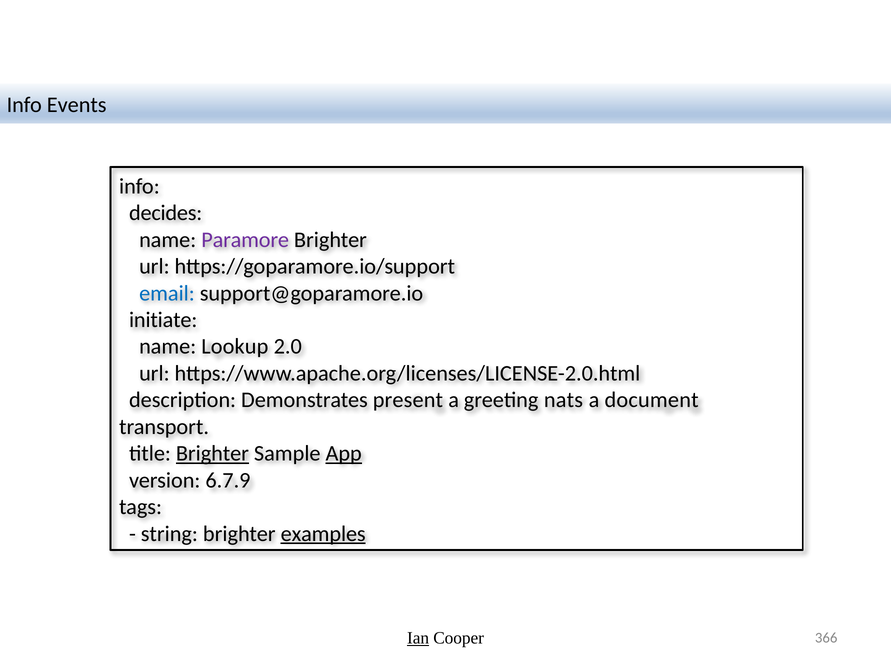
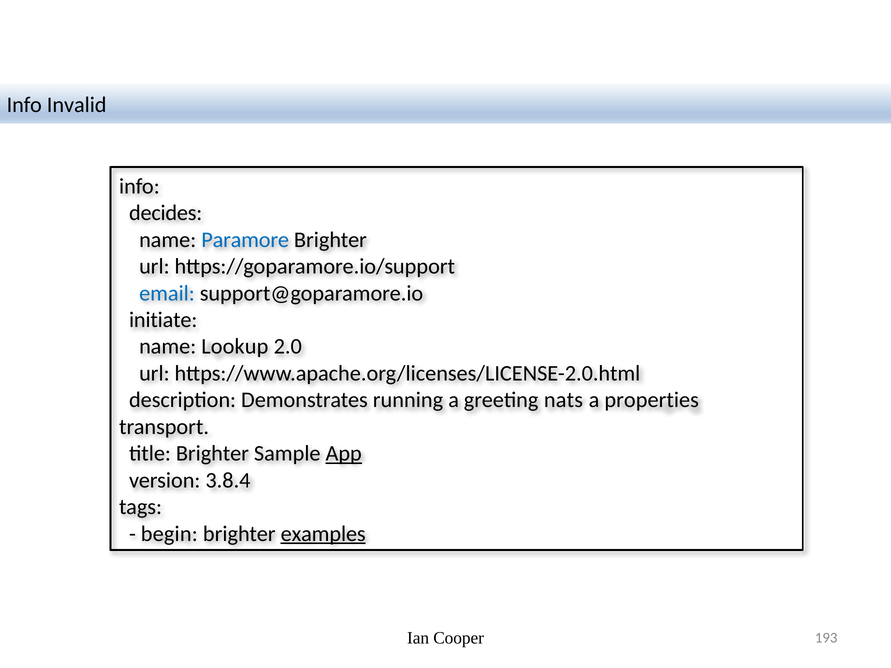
Events: Events -> Invalid (77, 105)
Paramore colour: purple -> blue (245, 240)
present: present -> running (408, 400)
document: document -> properties (652, 400)
Brighter underline: present -> none (212, 454)
6.7.9: 6.7.9 -> 3.8.4 (228, 480)
string: string -> begin (169, 534)
Ian underline: present -> none (418, 638)
366: 366 -> 193 (826, 638)
